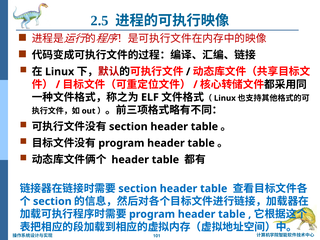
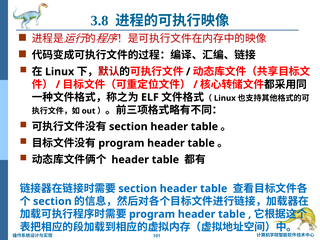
2.5: 2.5 -> 3.8 (100, 21)
